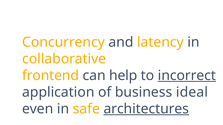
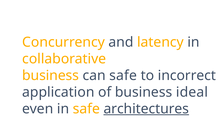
frontend: frontend -> business (51, 76)
can help: help -> safe (123, 76)
incorrect underline: present -> none (187, 76)
